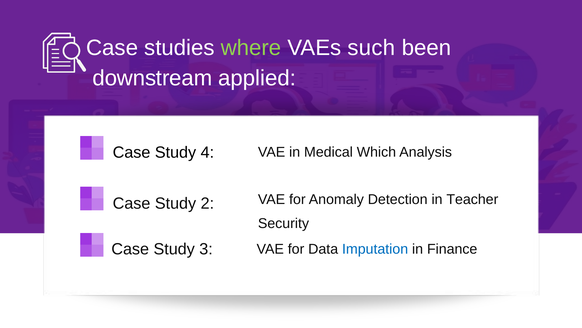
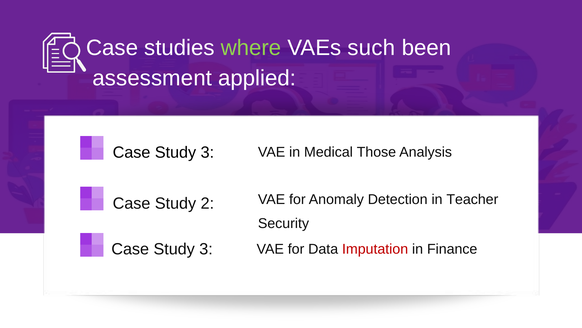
downstream: downstream -> assessment (152, 78)
4: 4 -> 3 (207, 152)
Which: Which -> Those (376, 152)
Imputation colour: blue -> red (375, 249)
